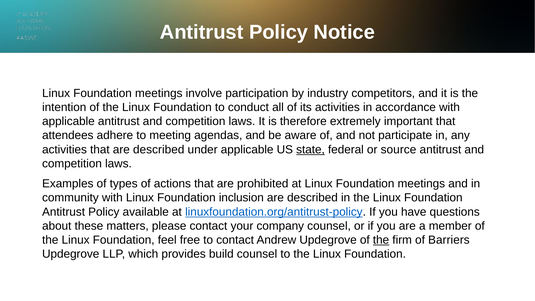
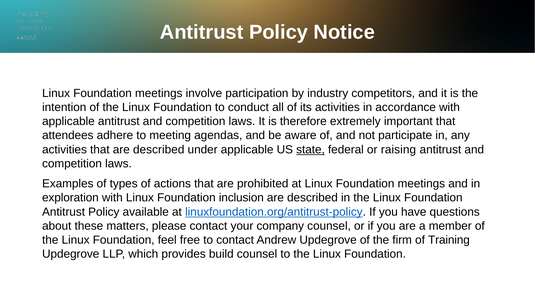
source: source -> raising (398, 149)
community: community -> exploration (70, 198)
the underline: present -> none (381, 240)
Barriers: Barriers -> Training (449, 240)
